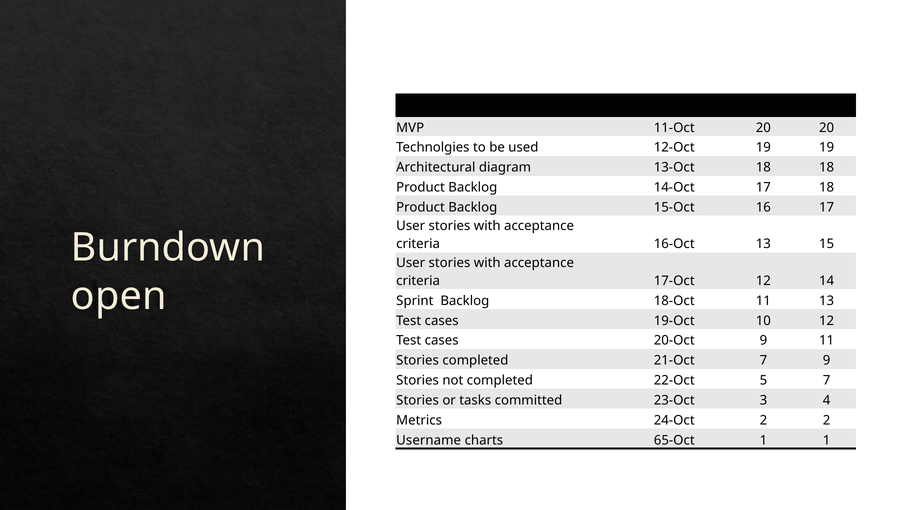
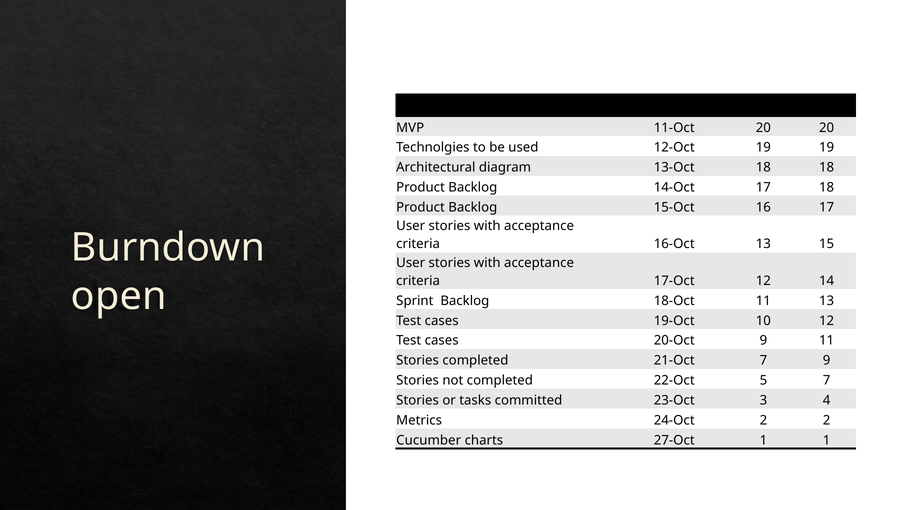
Username: Username -> Cucumber (429, 440)
65-Oct: 65-Oct -> 27-Oct (674, 440)
